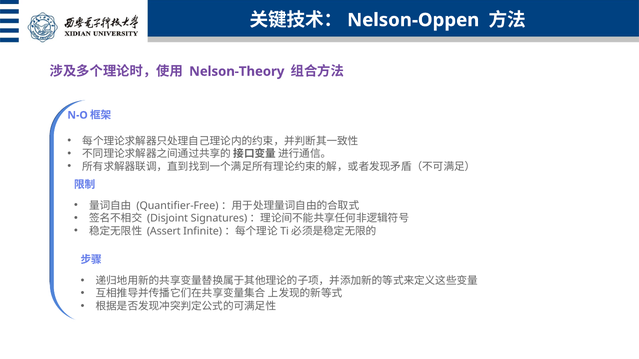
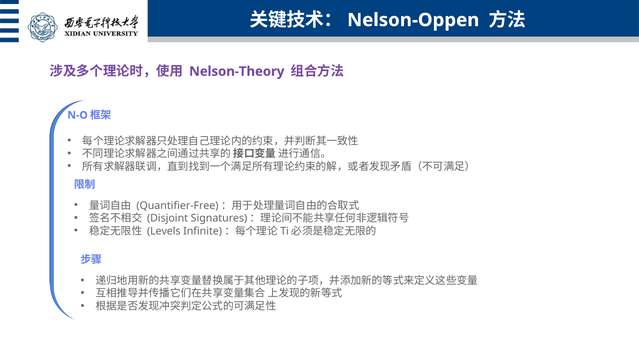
Assert: Assert -> Levels (164, 231)
